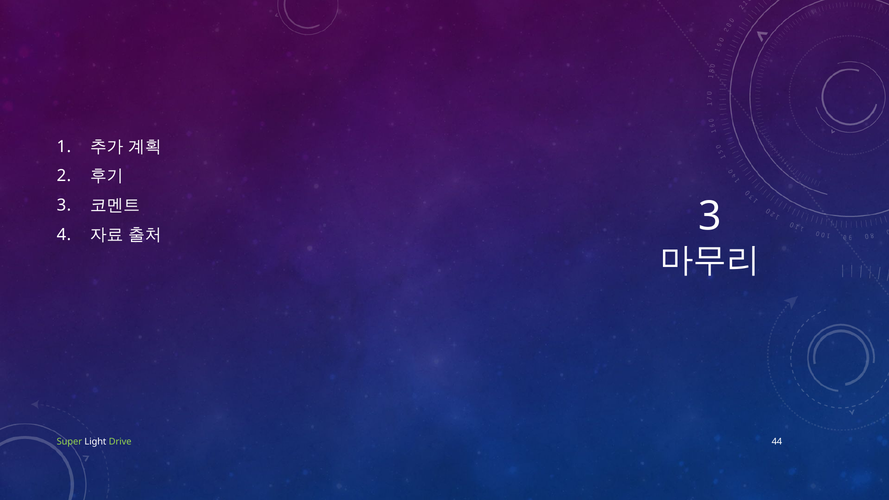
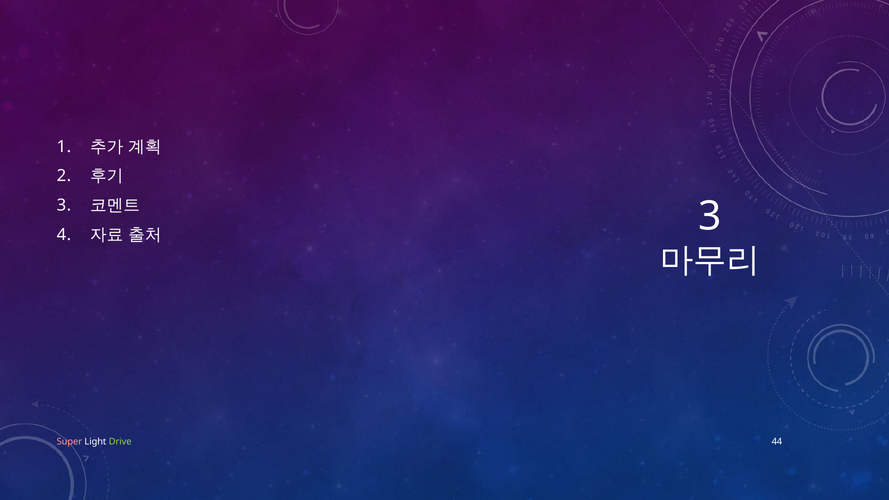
Super colour: light green -> pink (69, 442)
